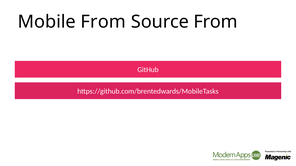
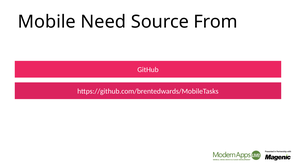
Mobile From: From -> Need (103, 22)
